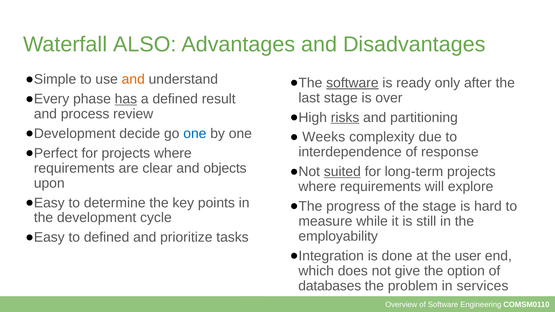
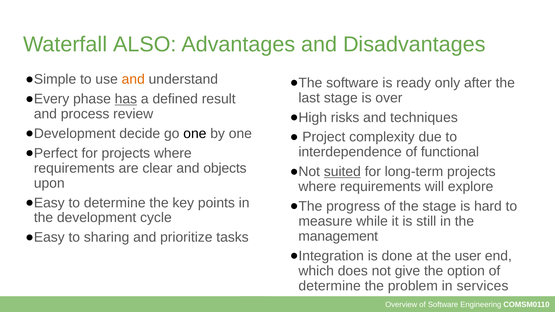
software underline: present -> none (352, 83)
risks underline: present -> none (345, 118)
partitioning: partitioning -> techniques (424, 118)
one colour: blue -> black (195, 134)
Weeks: Weeks -> Project (324, 137)
response: response -> functional (450, 152)
employability: employability -> management (338, 236)
to defined: defined -> sharing (107, 238)
databases: databases -> determine (330, 286)
